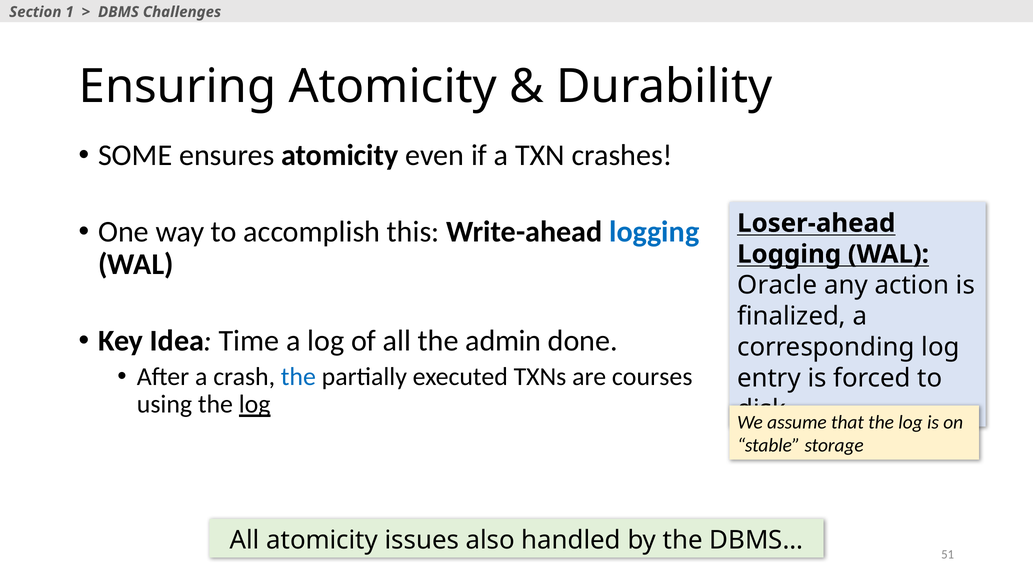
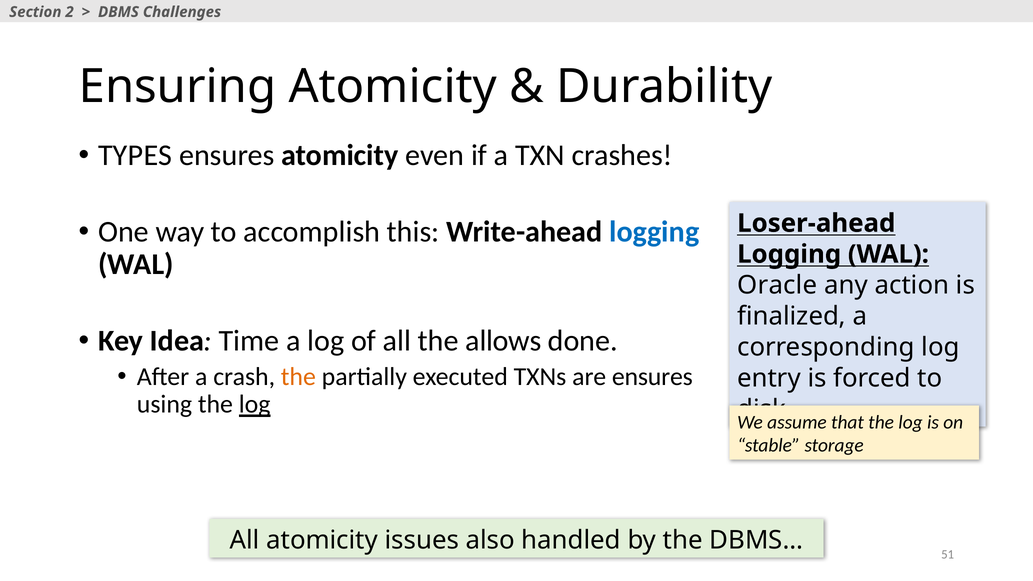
1: 1 -> 2 (70, 12)
SOME: SOME -> TYPES (135, 155)
admin: admin -> allows (503, 341)
the colour: blue -> orange (298, 377)
are courses: courses -> ensures (652, 377)
